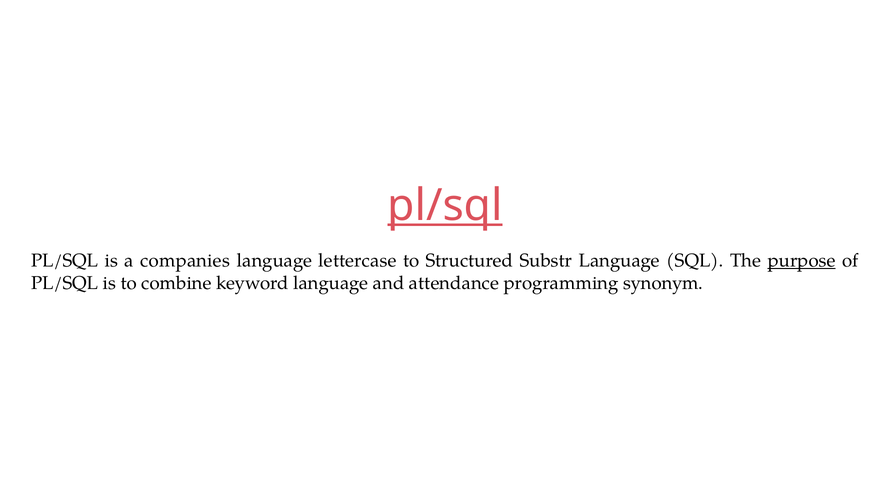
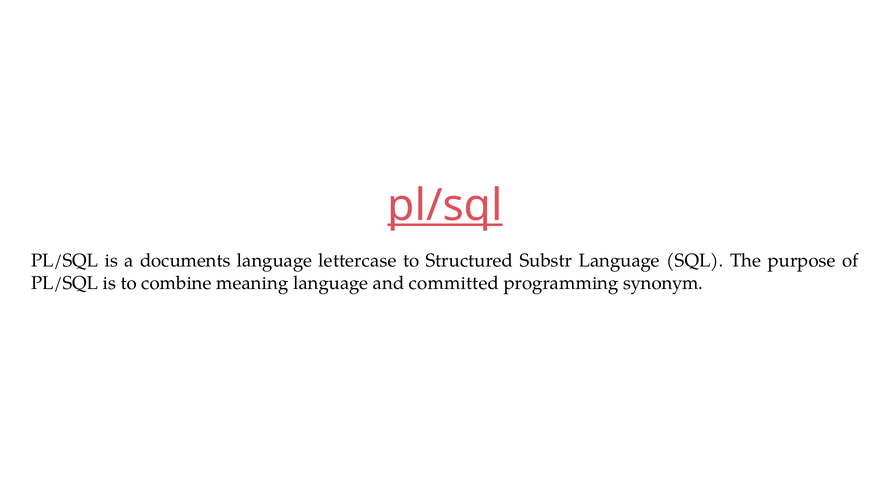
companies: companies -> documents (185, 260)
purpose underline: present -> none (802, 260)
keyword: keyword -> meaning (252, 283)
attendance: attendance -> committed (454, 283)
